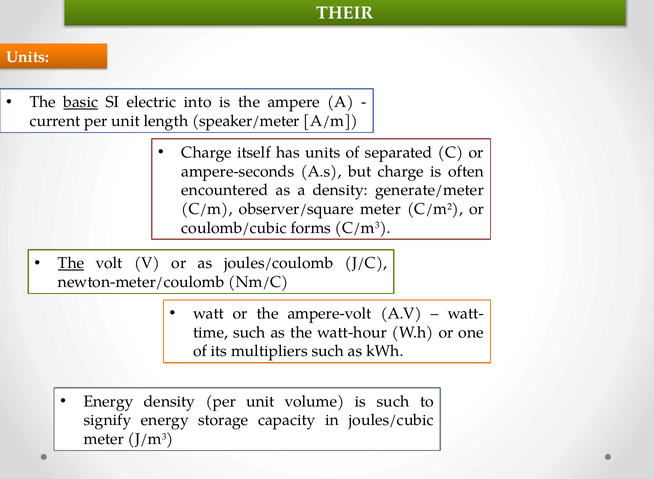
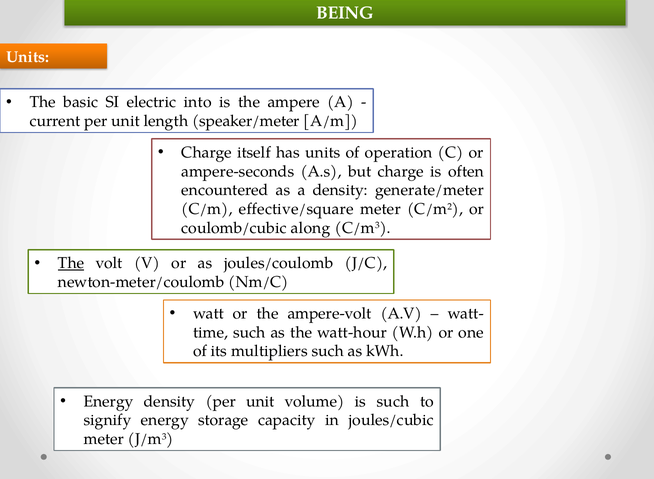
THEIR: THEIR -> BEING (345, 13)
basic underline: present -> none (81, 102)
separated: separated -> operation (399, 153)
observer/square: observer/square -> effective/square (296, 209)
forms: forms -> along (311, 228)
